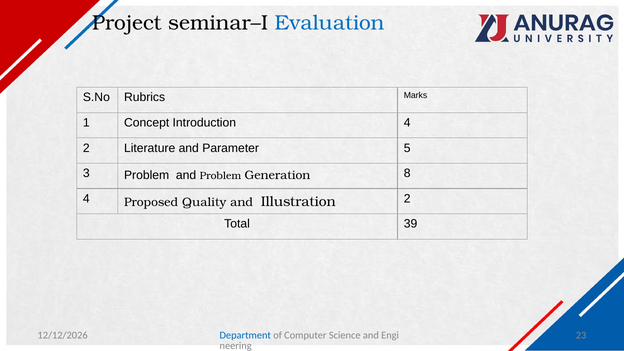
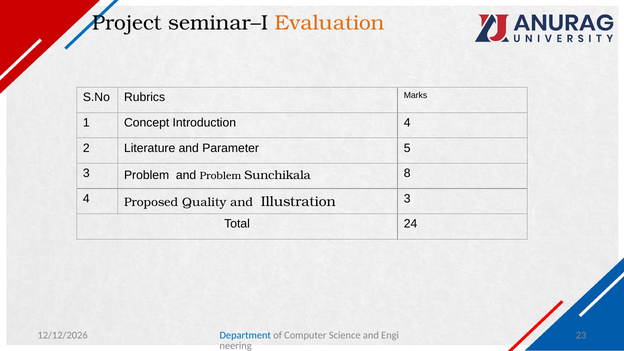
Evaluation colour: blue -> orange (330, 23)
Generation: Generation -> Sunchikala (278, 175)
Illustration 2: 2 -> 3 (407, 199)
39: 39 -> 24 (411, 224)
